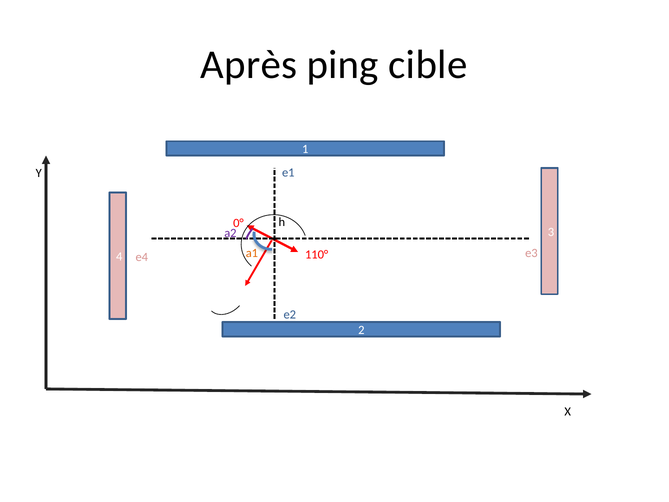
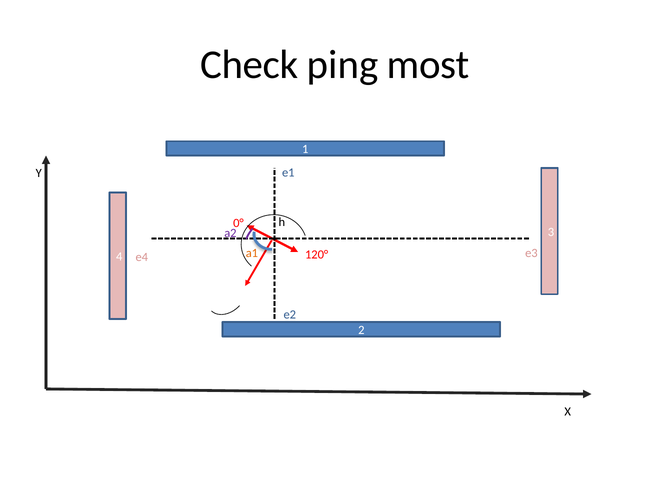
Après: Après -> Check (249, 65)
cible: cible -> most (428, 65)
110°: 110° -> 120° (317, 254)
